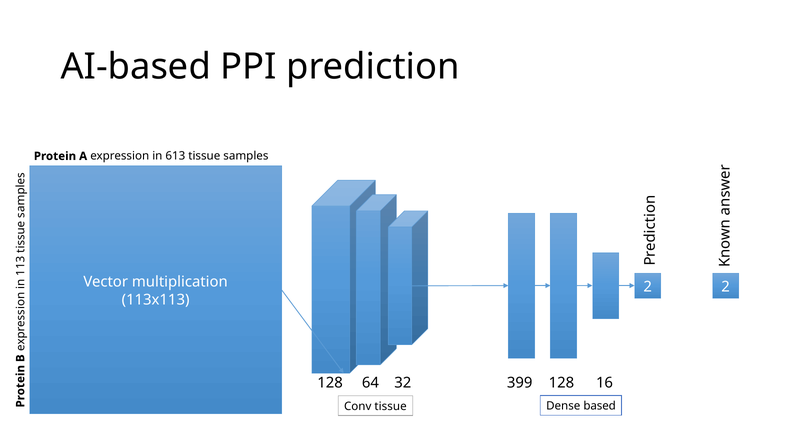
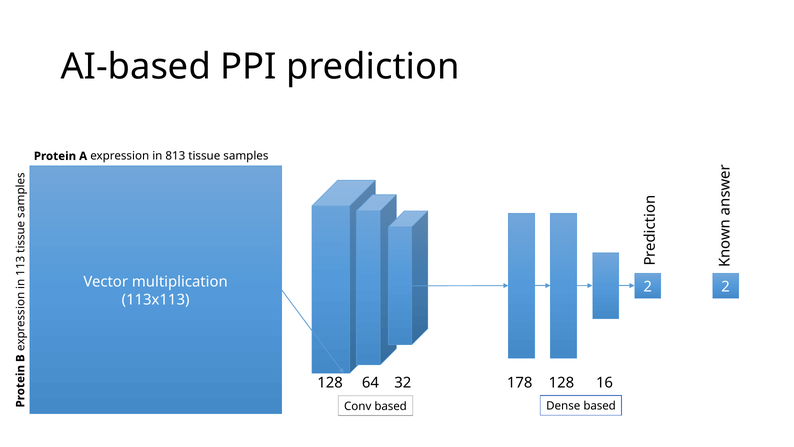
613: 613 -> 813 (175, 156)
399: 399 -> 178 (520, 382)
Conv tissue: tissue -> based (391, 406)
